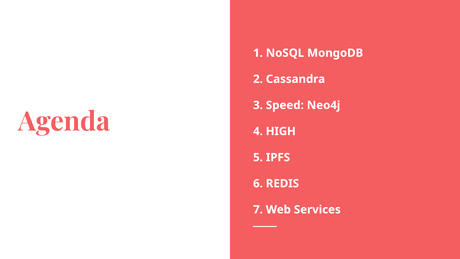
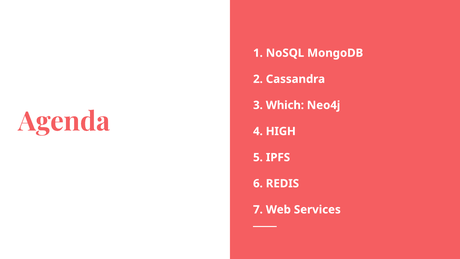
Speed: Speed -> Which (285, 105)
